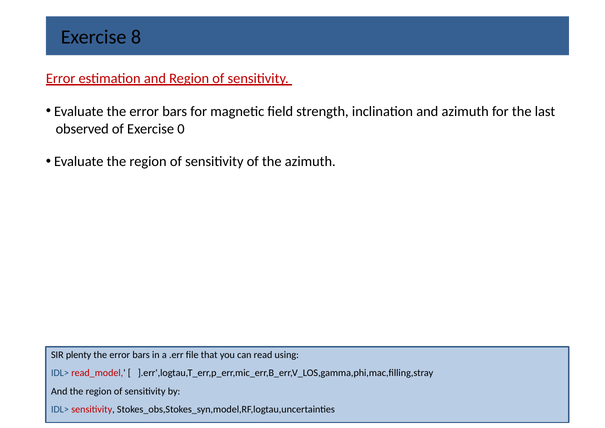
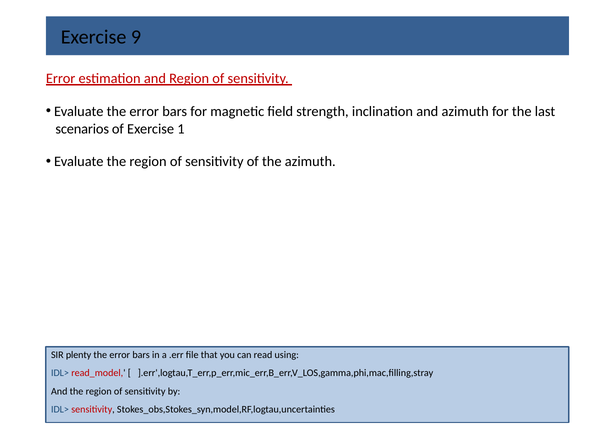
8: 8 -> 9 (136, 37)
observed: observed -> scenarios (82, 129)
0: 0 -> 1 (181, 129)
